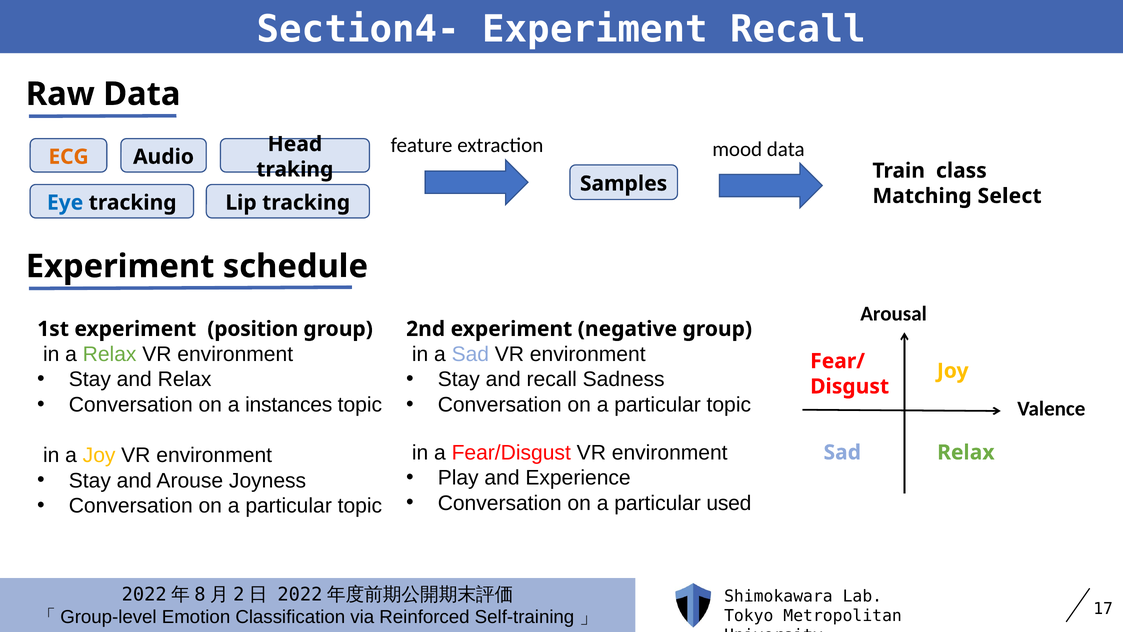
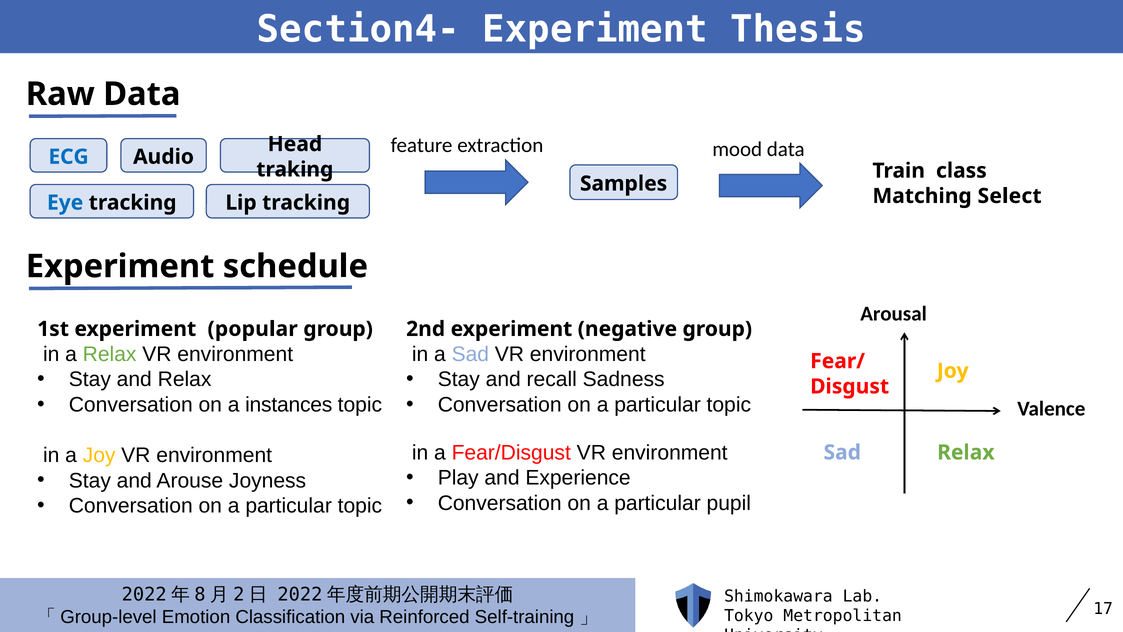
Experiment Recall: Recall -> Thesis (798, 29)
ECG colour: orange -> blue (69, 157)
position: position -> popular (253, 329)
used: used -> pupil (729, 503)
